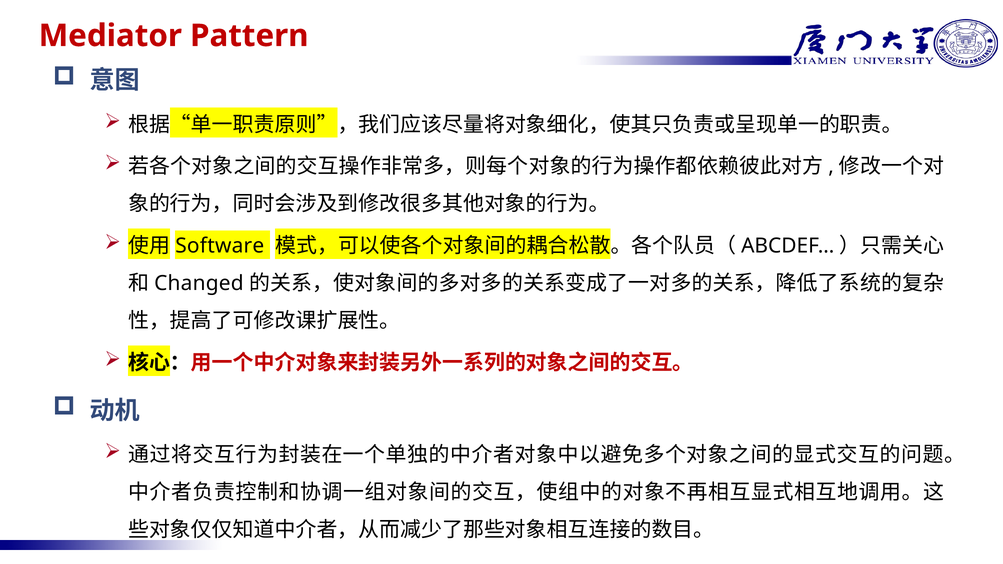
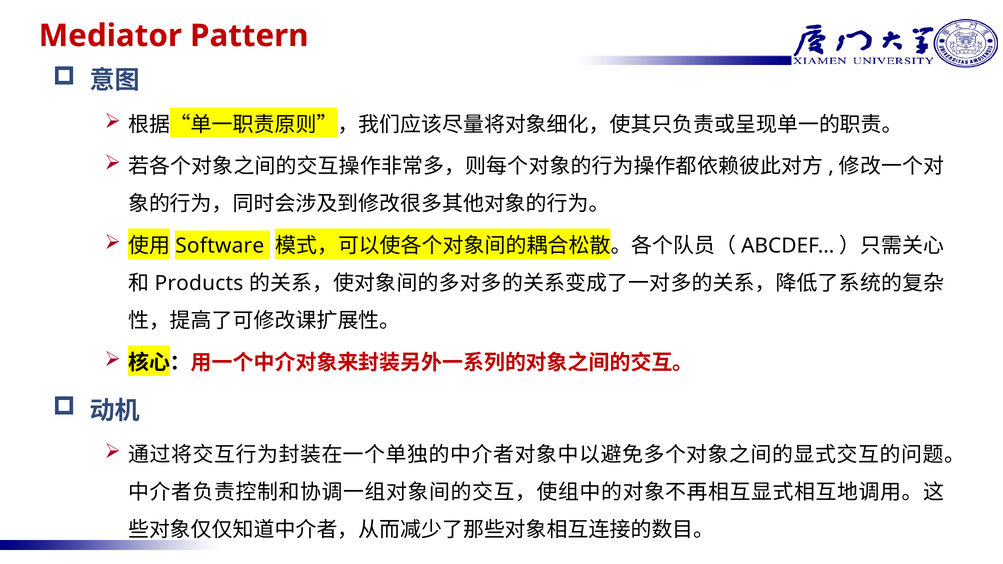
Changed: Changed -> Products (199, 284)
